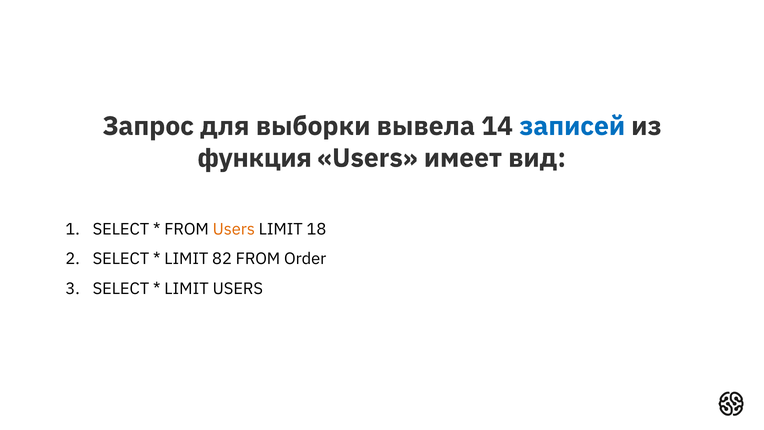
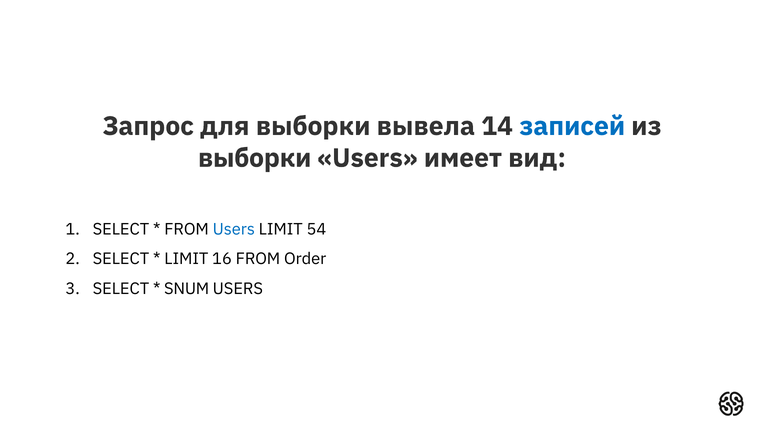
функция: функция -> выборки (255, 158)
Users colour: orange -> blue (234, 229)
18: 18 -> 54 (316, 229)
82: 82 -> 16 (222, 259)
LIMIT: LIMIT -> SNUM (187, 288)
